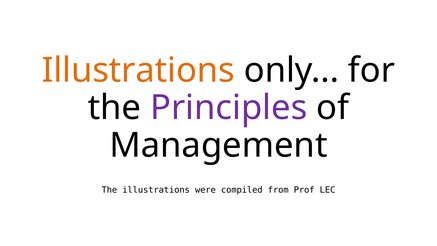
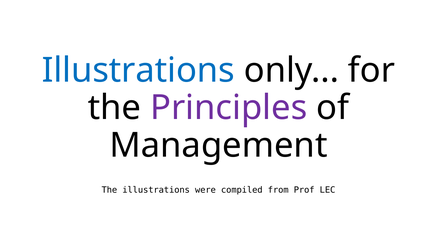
Illustrations colour: orange -> blue (138, 70)
